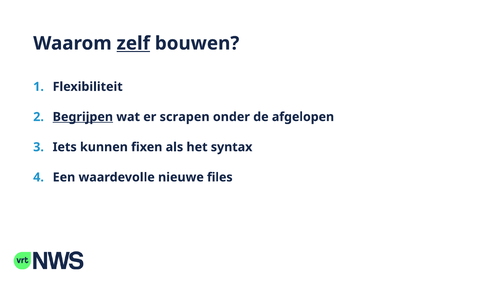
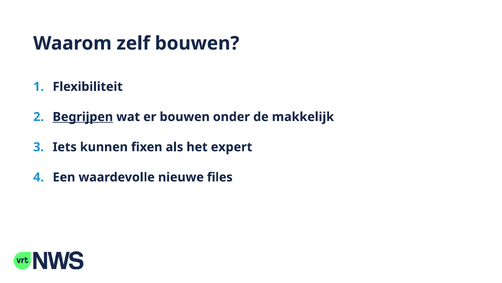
zelf underline: present -> none (133, 43)
er scrapen: scrapen -> bouwen (185, 117)
afgelopen: afgelopen -> makkelijk (303, 117)
syntax: syntax -> expert (232, 147)
